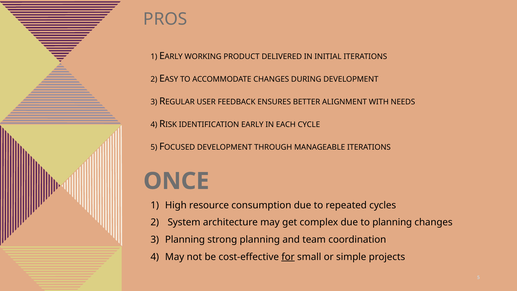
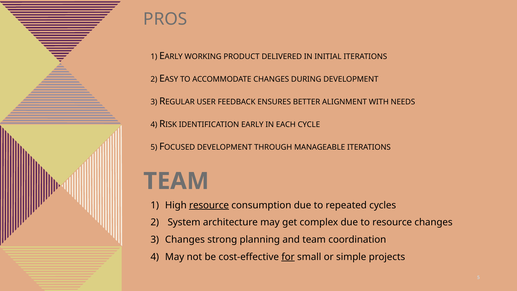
ONCE: ONCE -> TEAM (176, 181)
resource underline: none -> present (209, 205)
to planning: planning -> resource (392, 222)
3 Planning: Planning -> Changes (185, 239)
